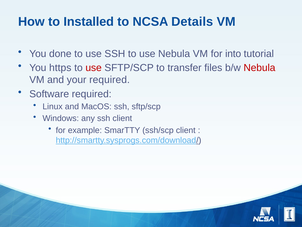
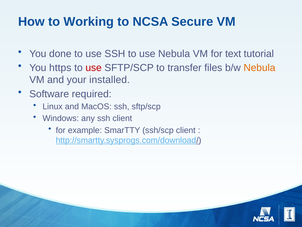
Installed: Installed -> Working (89, 22)
Details: Details -> Secure (192, 22)
into: into -> text (233, 54)
Nebula colour: red -> orange (259, 68)
your required: required -> installed (110, 80)
